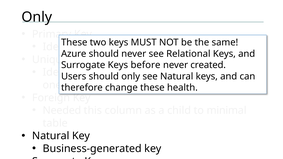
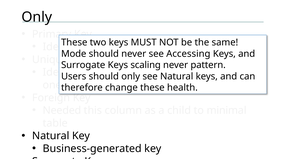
Azure: Azure -> Mode (74, 54)
Relational: Relational -> Accessing (188, 54)
before: before -> scaling (146, 65)
created: created -> pattern (208, 65)
